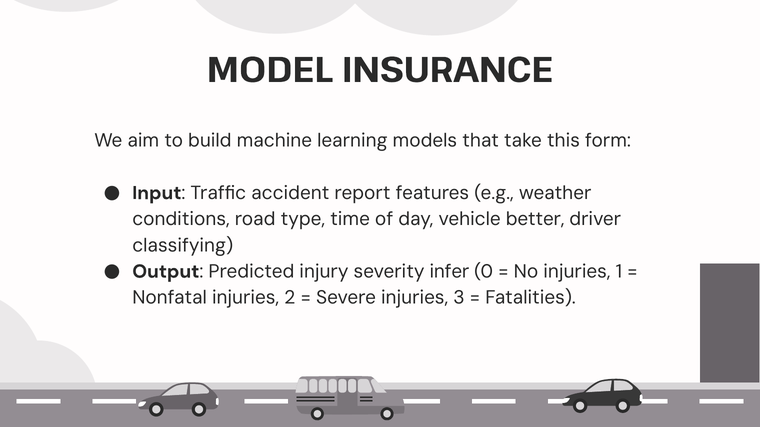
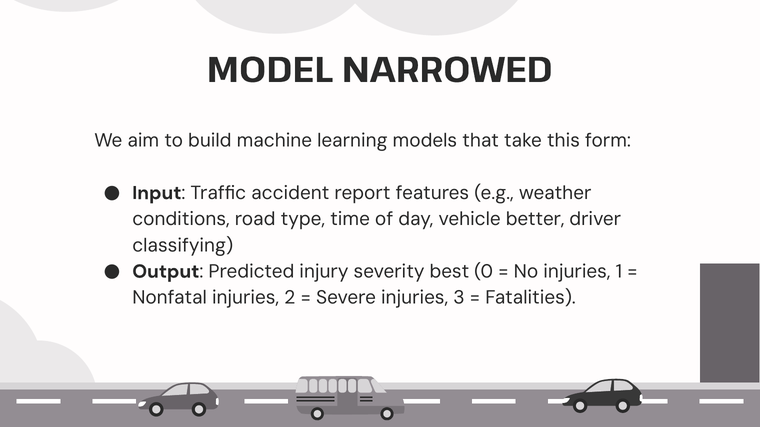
INSURANCE: INSURANCE -> NARROWED (447, 70)
infer: infer -> best (449, 272)
